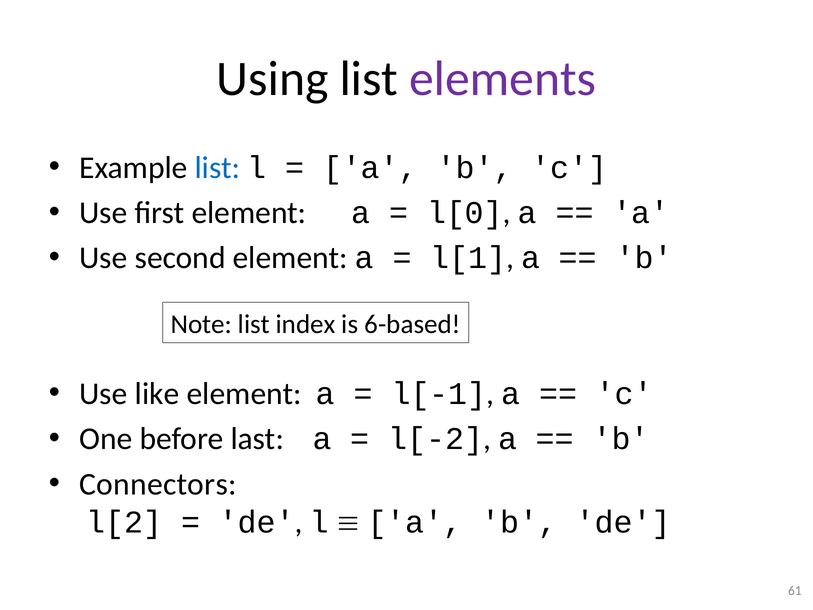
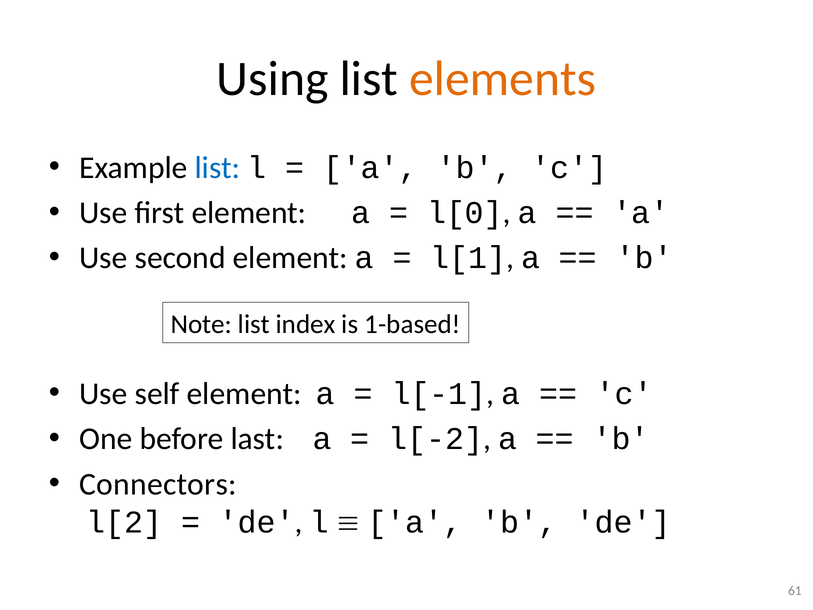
elements colour: purple -> orange (503, 79)
6-based: 6-based -> 1-based (412, 324)
like: like -> self (157, 394)
